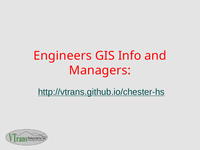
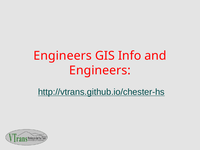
Managers: Managers -> Engineers (100, 70)
